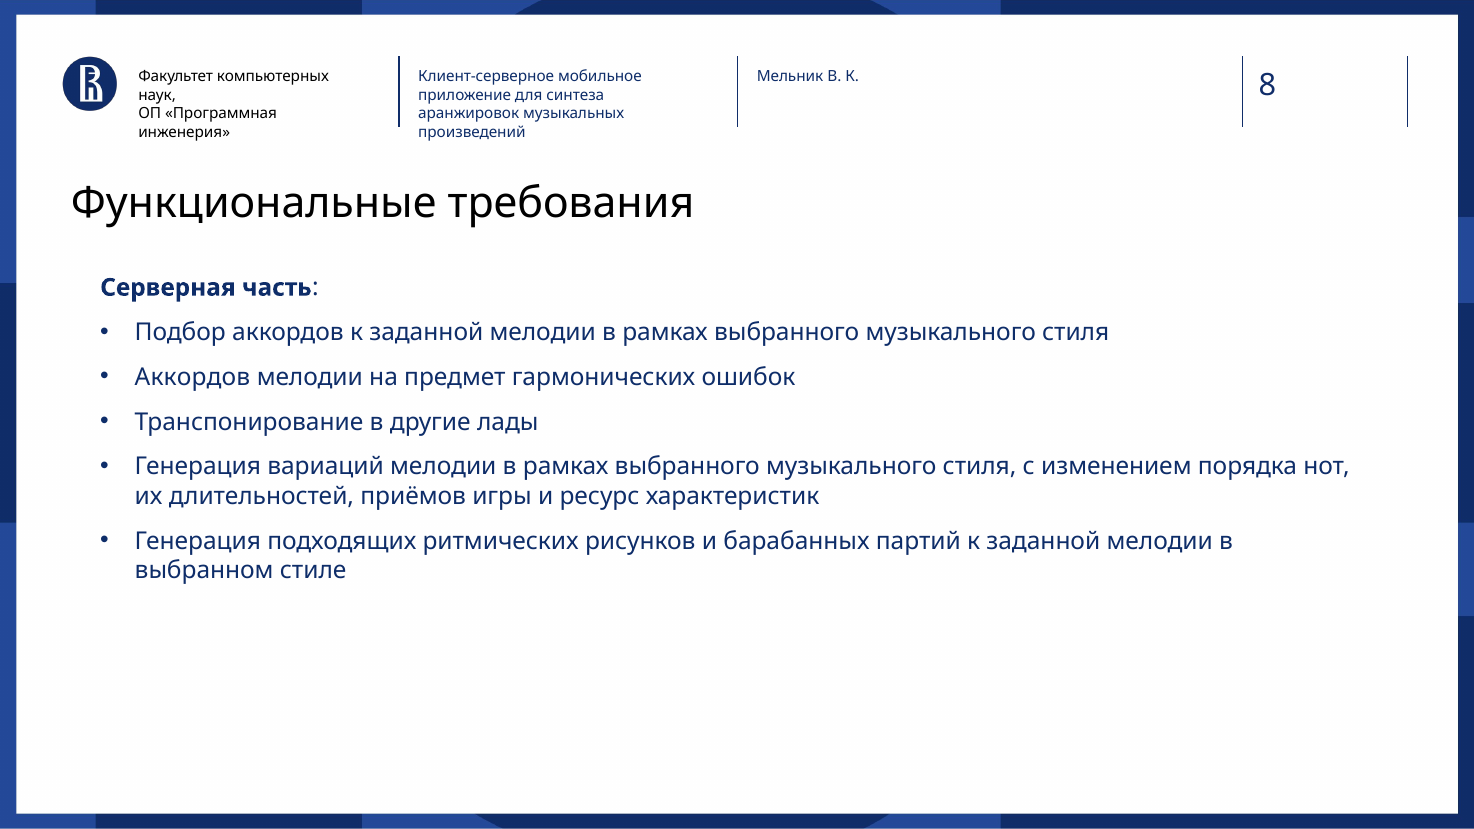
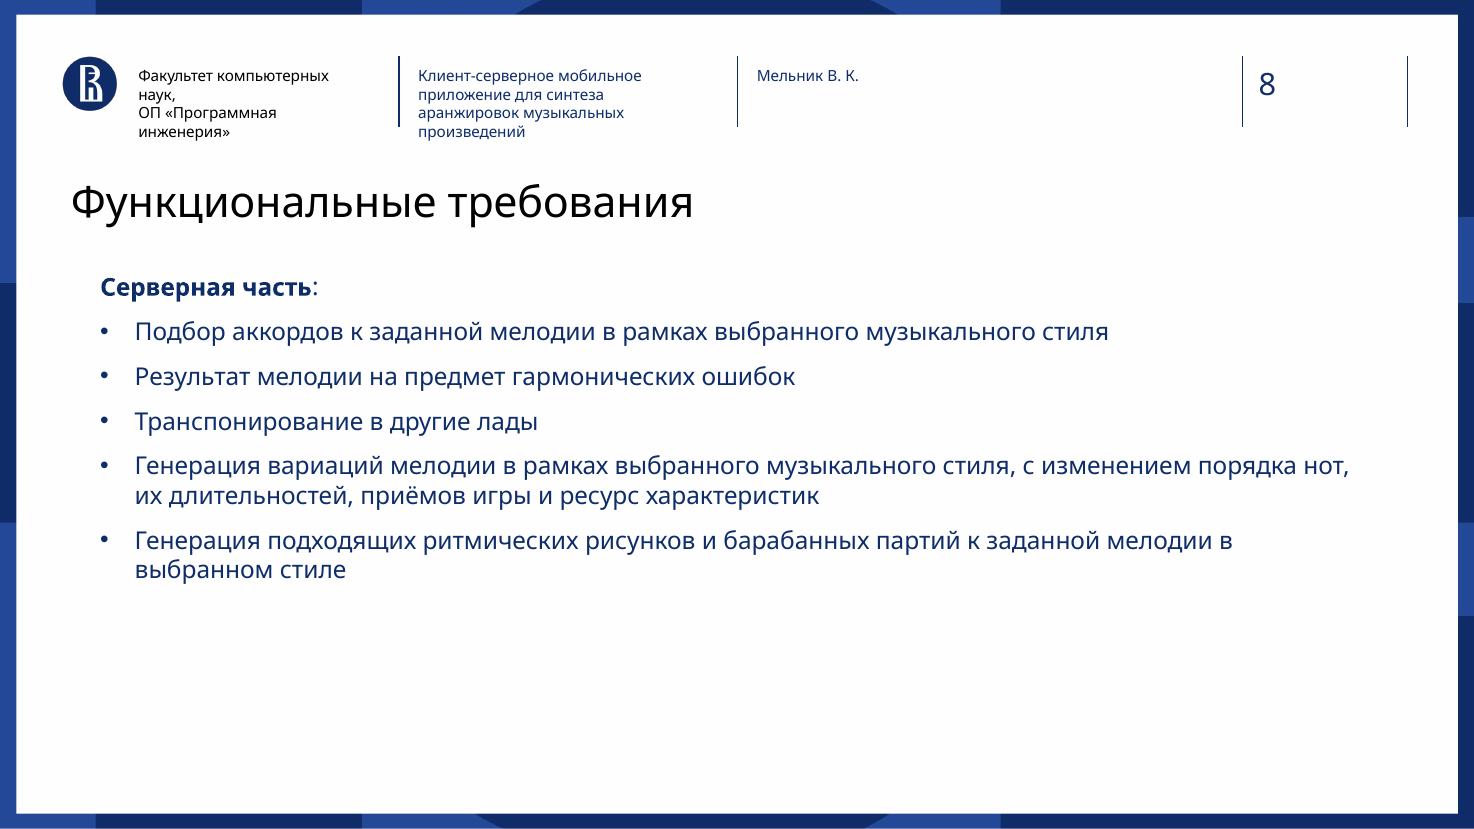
Аккордов: Аккордов -> Результат (193, 377)
